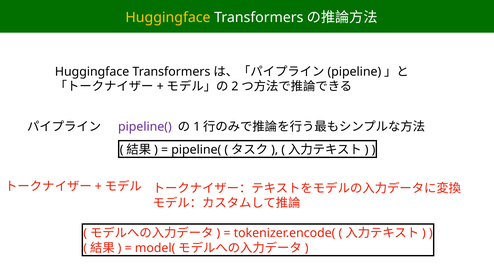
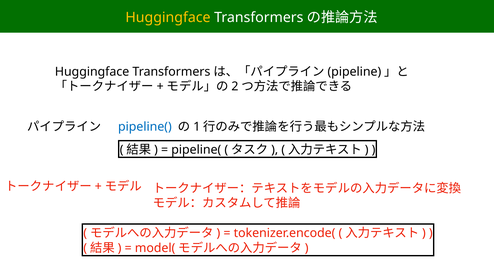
pipeline( colour: purple -> blue (145, 127)
